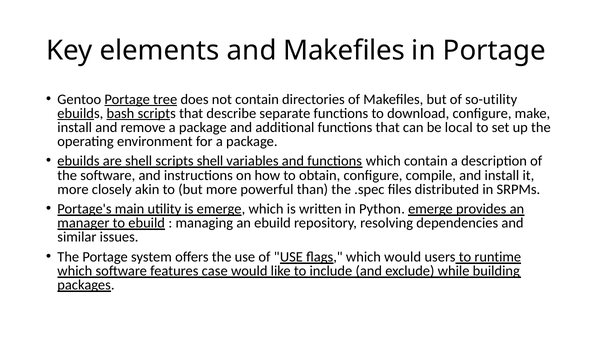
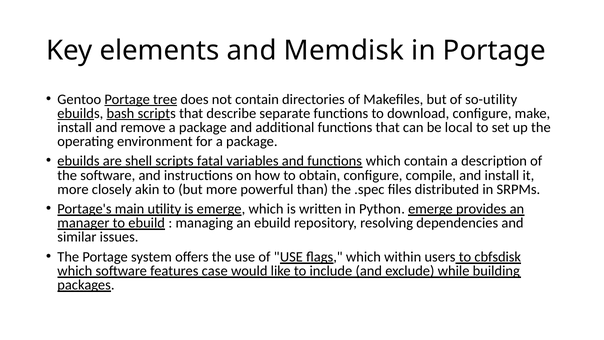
and Makefiles: Makefiles -> Memdisk (344, 51)
scripts shell: shell -> fatal (210, 161)
which would: would -> within (403, 257)
runtime: runtime -> cbfsdisk (498, 257)
